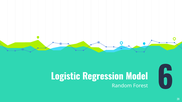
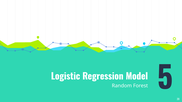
6: 6 -> 5 (165, 79)
